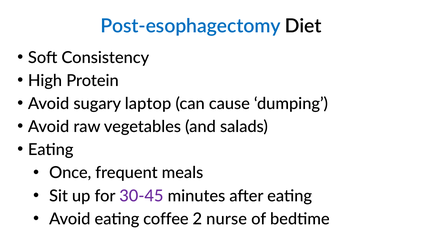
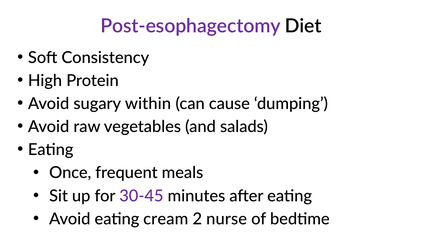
Post-esophagectomy colour: blue -> purple (190, 26)
laptop: laptop -> within (148, 104)
coffee: coffee -> cream (166, 219)
